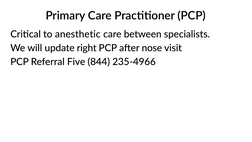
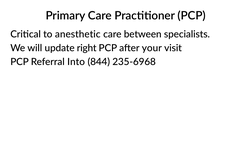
nose: nose -> your (152, 48)
Five: Five -> Into (76, 62)
235-4966: 235-4966 -> 235-6968 (134, 62)
